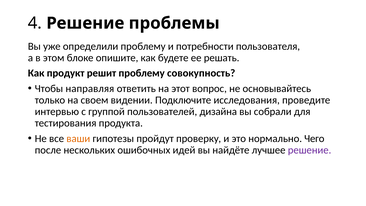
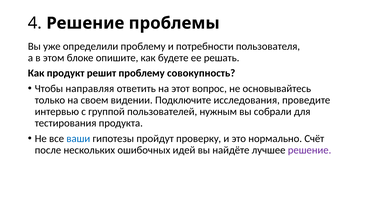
дизайна: дизайна -> нужным (218, 112)
ваши colour: orange -> blue (78, 138)
Чего: Чего -> Счёт (314, 138)
